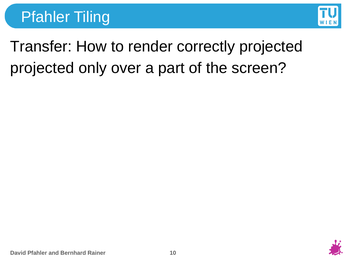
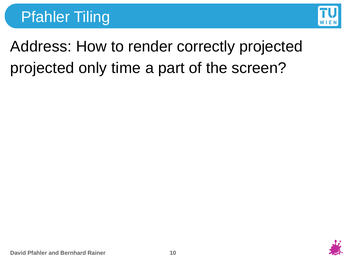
Transfer: Transfer -> Address (41, 46)
over: over -> time (126, 68)
